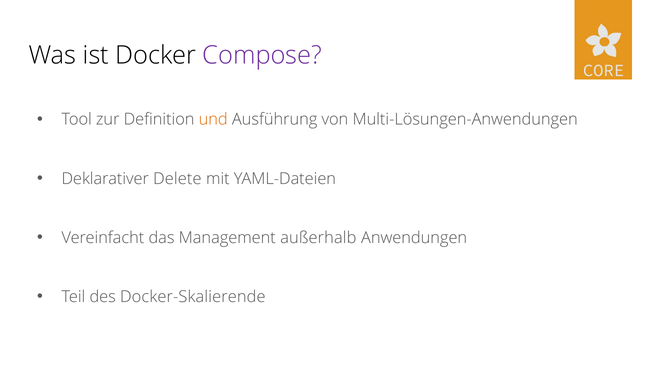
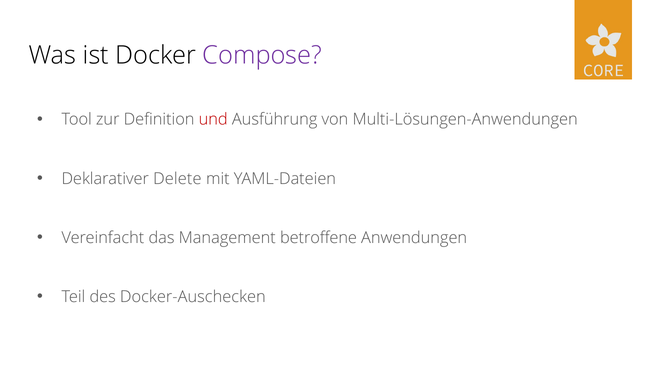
und colour: orange -> red (213, 120)
außerhalb: außerhalb -> betroffene (318, 238)
Docker-Skalierende: Docker-Skalierende -> Docker-Auschecken (193, 297)
